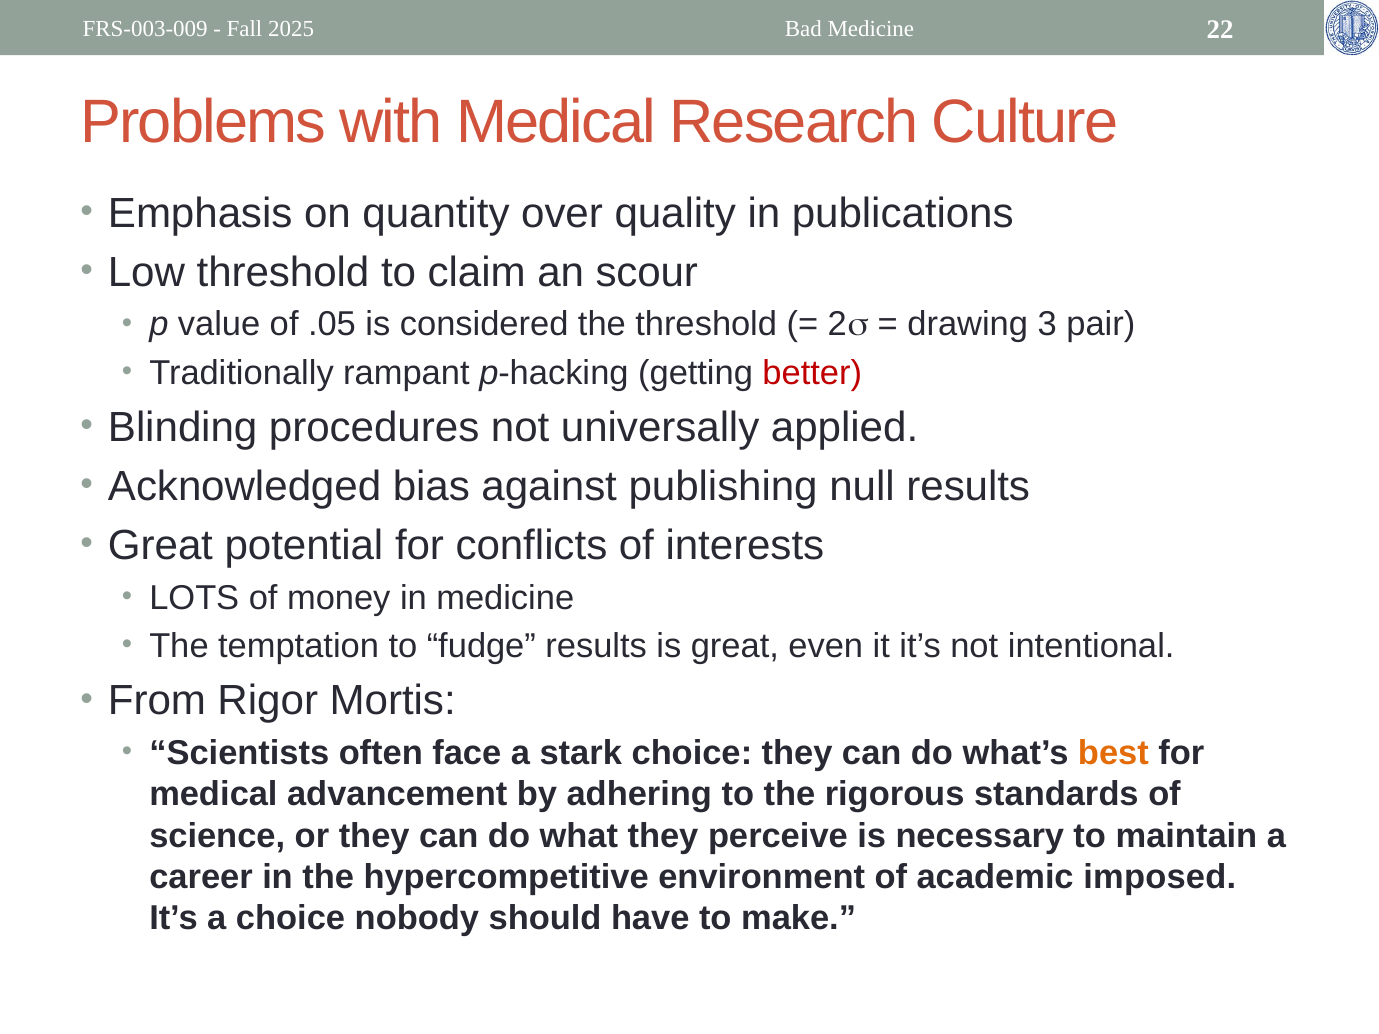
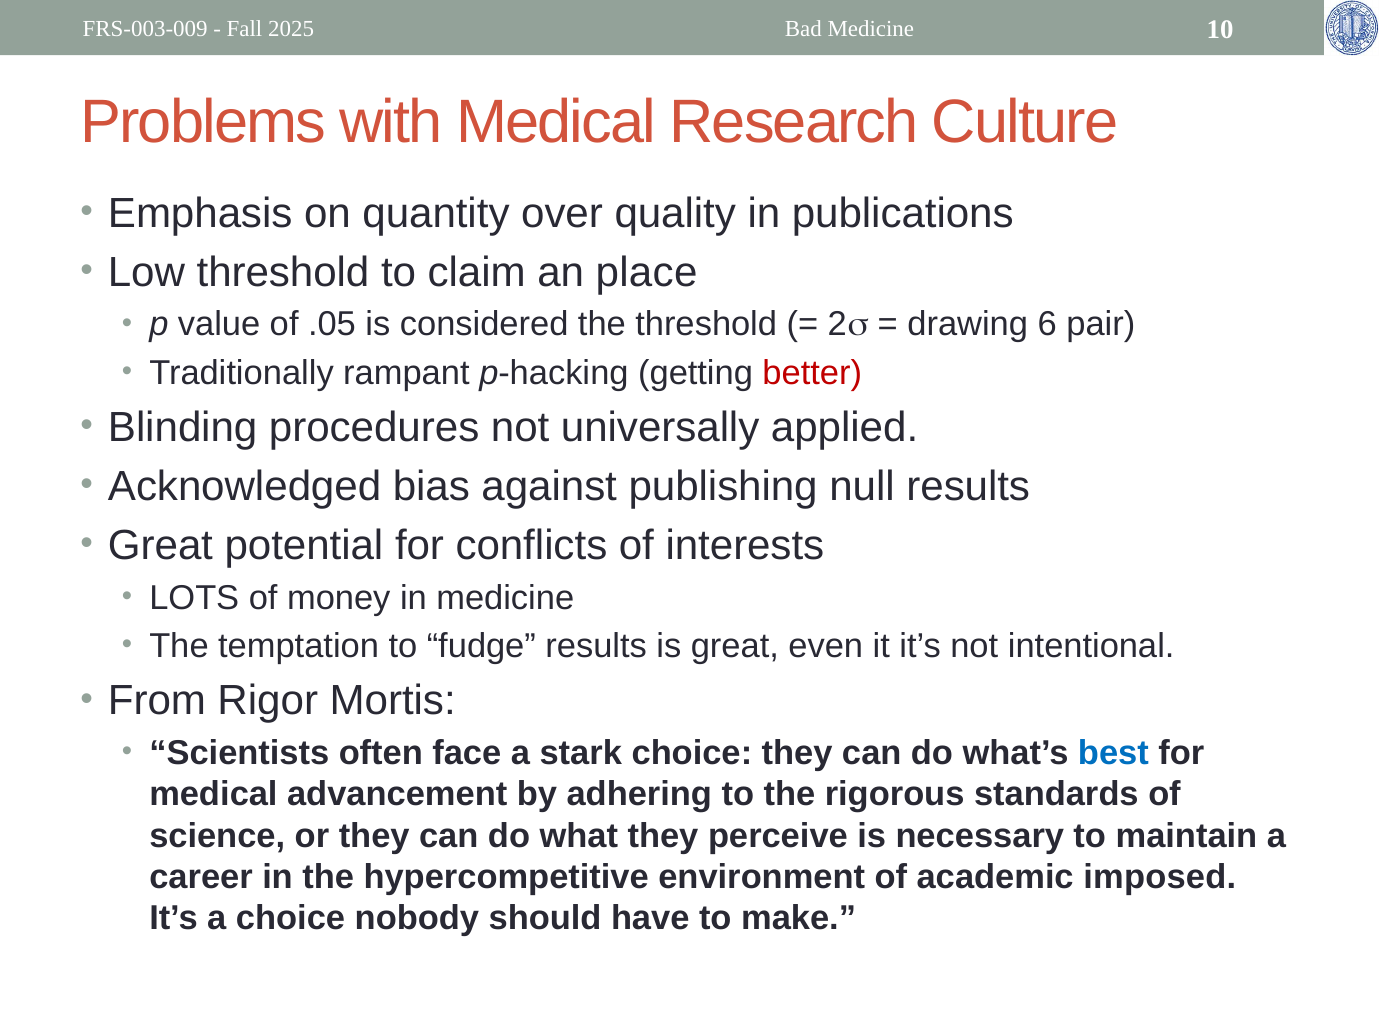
22: 22 -> 10 (1220, 29)
scour: scour -> place (647, 272)
3: 3 -> 6 (1047, 325)
best colour: orange -> blue (1113, 753)
